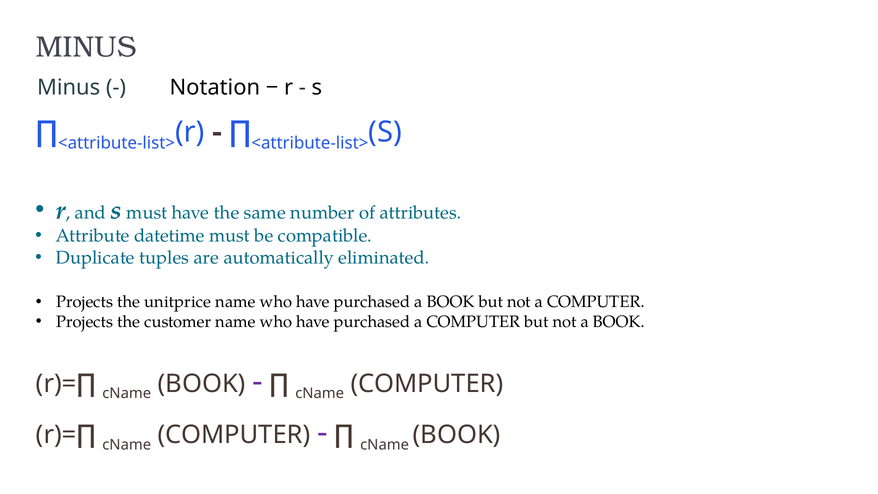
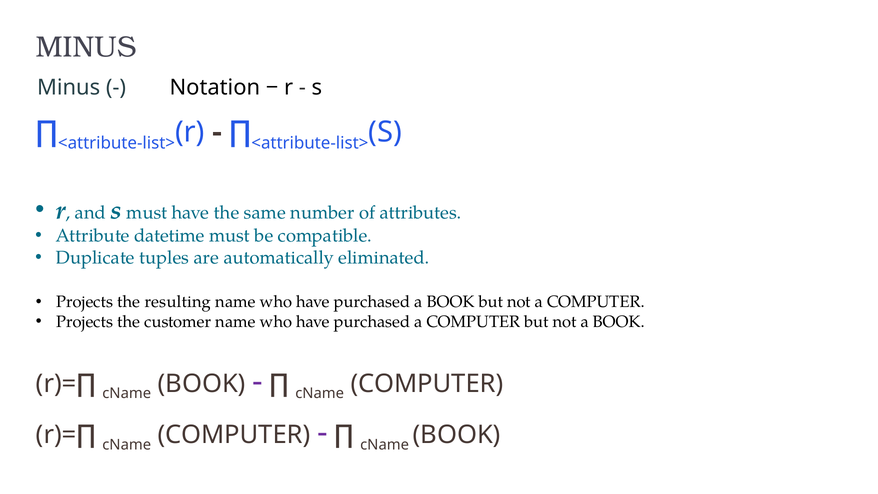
unitprice: unitprice -> resulting (178, 302)
